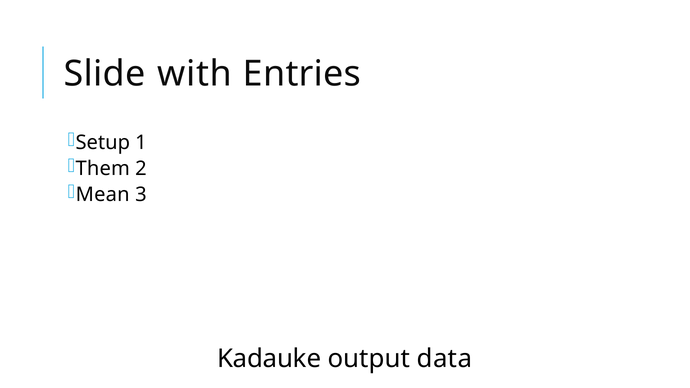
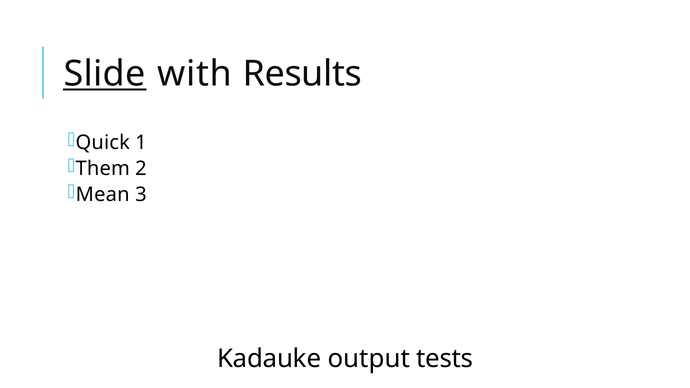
Slide underline: none -> present (105, 74)
Entries: Entries -> Results (302, 74)
Setup: Setup -> Quick (103, 143)
data: data -> tests (445, 359)
